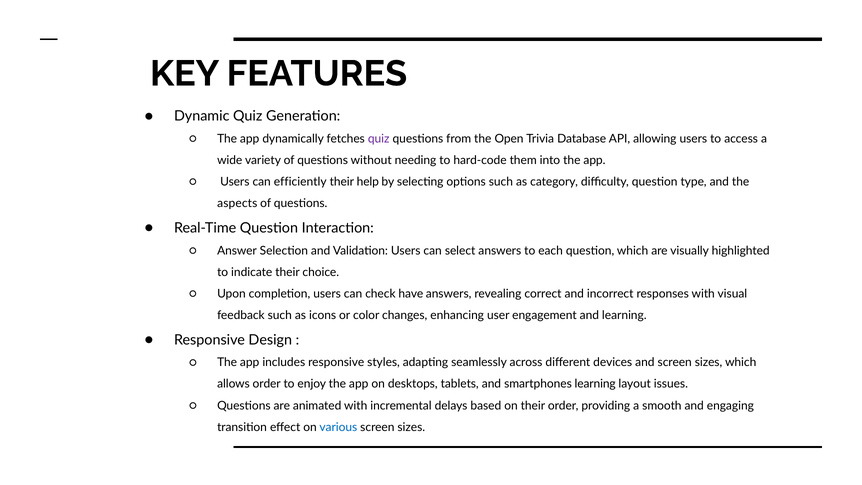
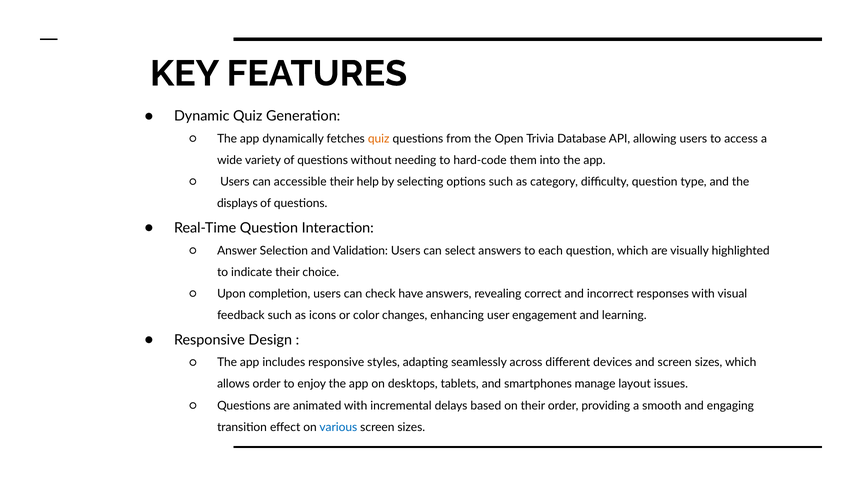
quiz colour: purple -> orange (379, 139)
efficiently: efficiently -> accessible (300, 182)
aspects: aspects -> displays (237, 203)
smartphones learning: learning -> manage (595, 384)
